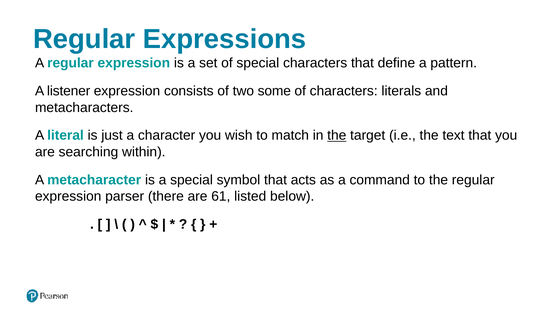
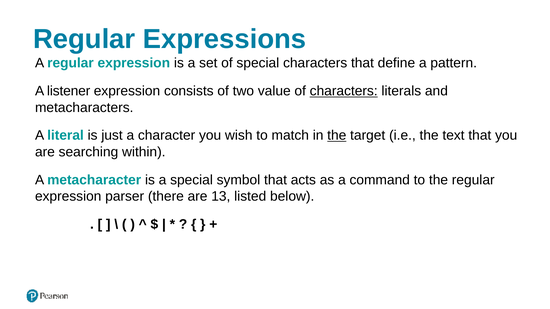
some: some -> value (274, 91)
characters underline: none -> present (344, 91)
61: 61 -> 13 (221, 197)
